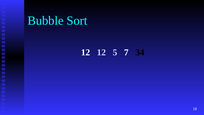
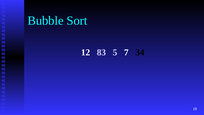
12 12: 12 -> 83 (101, 52)
